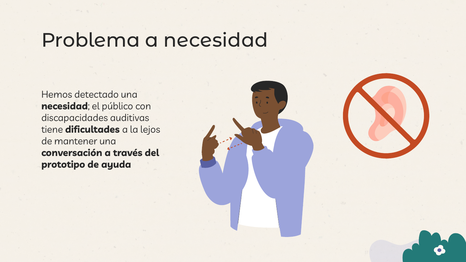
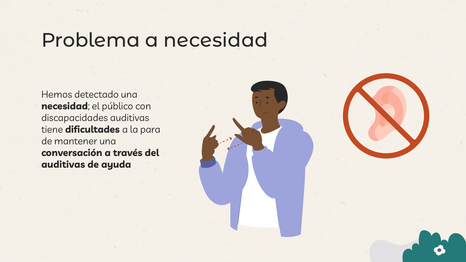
lejos: lejos -> para (150, 130)
prototipo: prototipo -> auditivas (63, 165)
